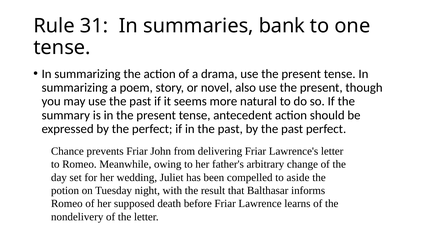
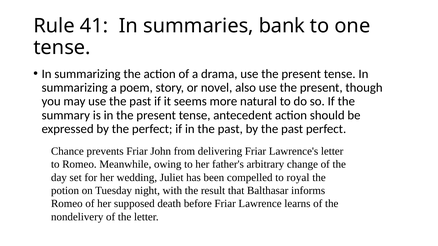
31: 31 -> 41 (94, 26)
aside: aside -> royal (298, 178)
